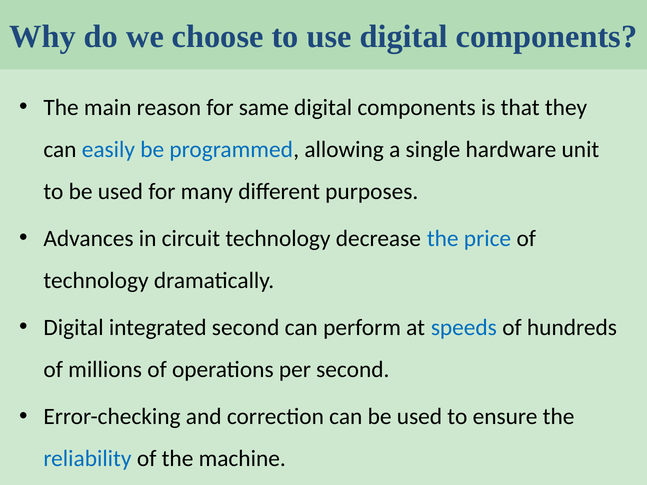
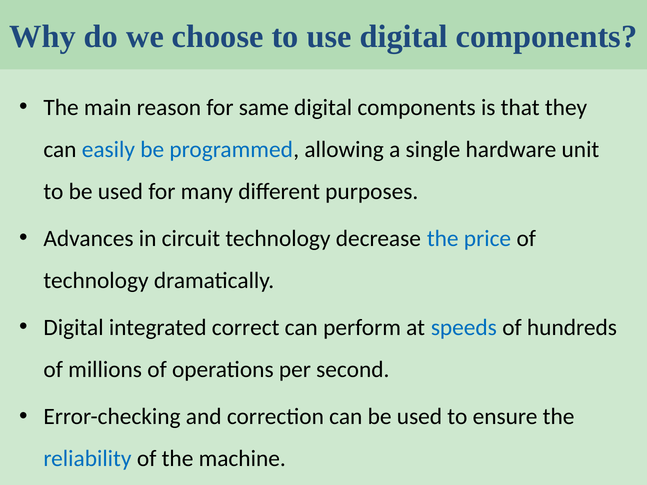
integrated second: second -> correct (246, 328)
